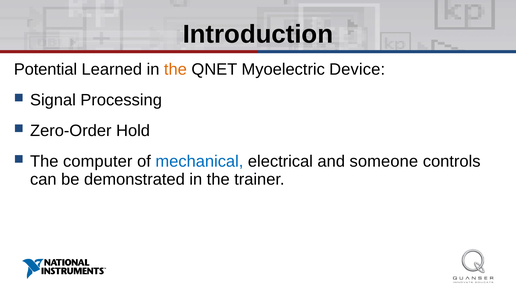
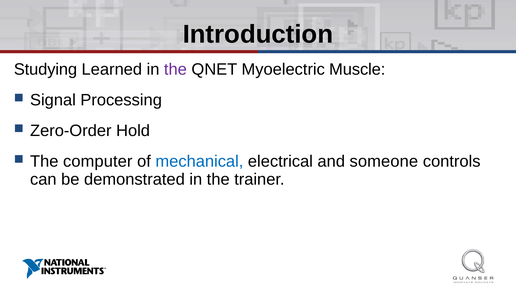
Potential: Potential -> Studying (45, 70)
the colour: orange -> purple (175, 70)
Device: Device -> Muscle (357, 70)
